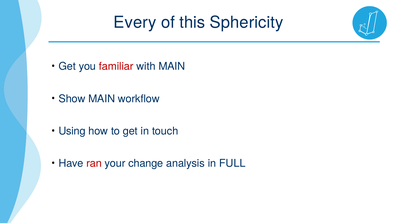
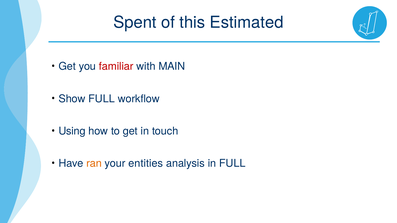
Every: Every -> Spent (135, 22)
Sphericity: Sphericity -> Estimated (247, 22)
Show MAIN: MAIN -> FULL (102, 99)
ran colour: red -> orange (94, 164)
change: change -> entities (146, 164)
